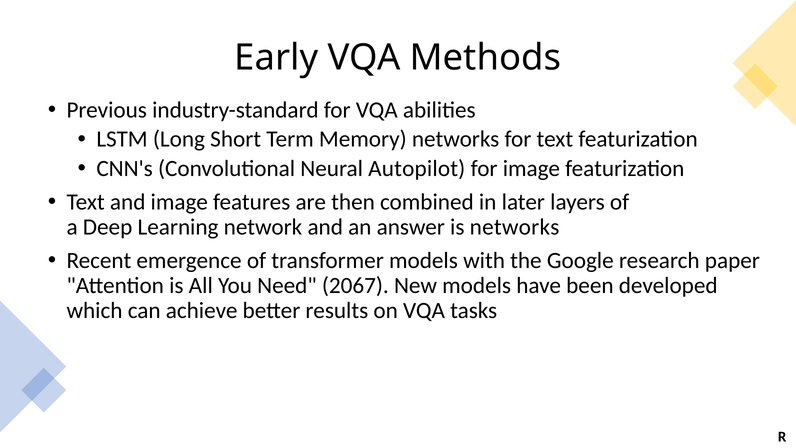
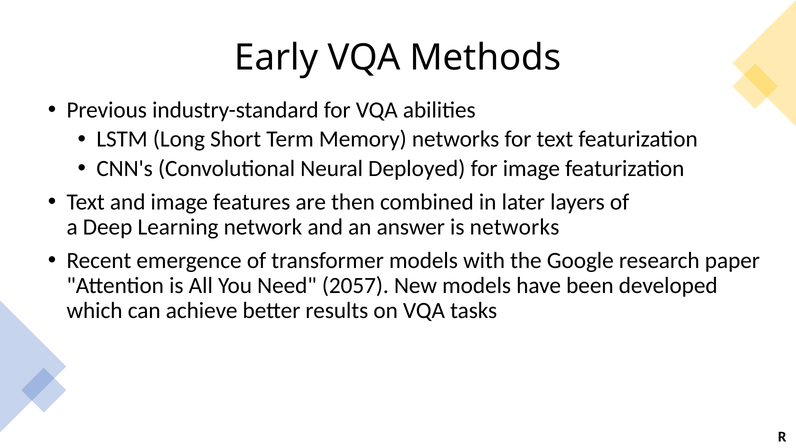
Autopilot: Autopilot -> Deployed (417, 168)
2067: 2067 -> 2057 (355, 285)
